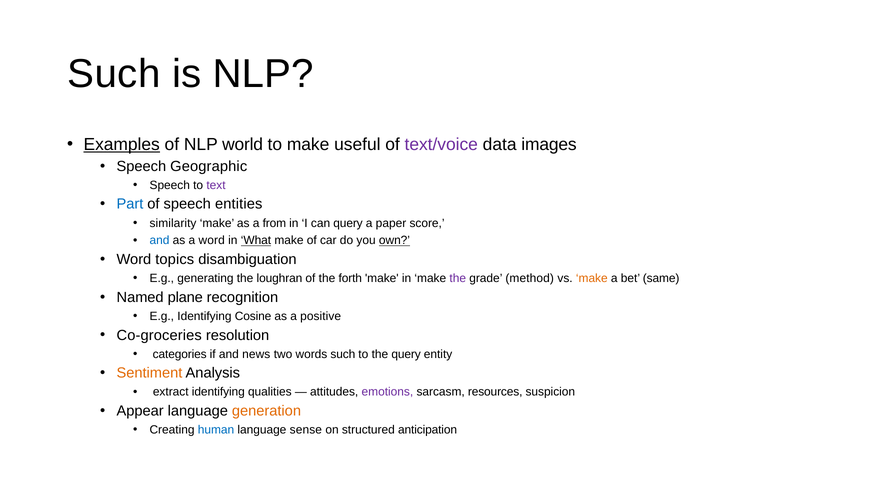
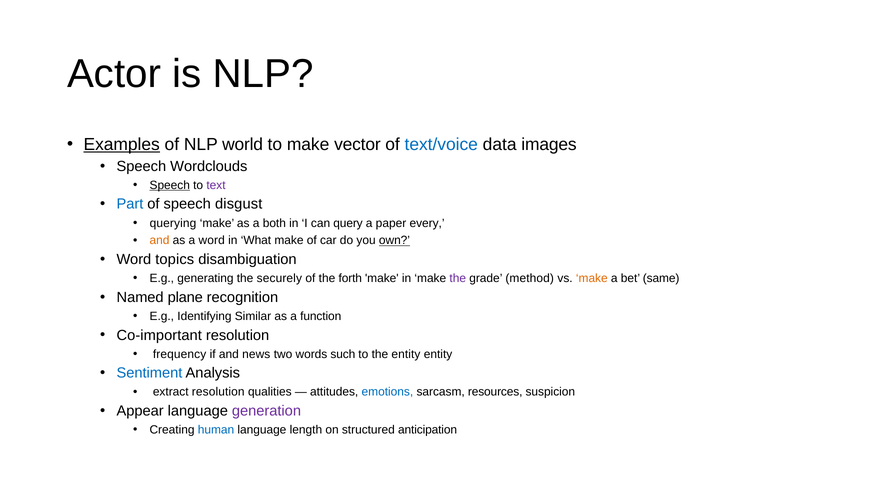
Such: Such -> Actor (114, 74)
useful: useful -> vector (357, 144)
text/voice colour: purple -> blue (441, 144)
Geographic: Geographic -> Wordclouds (209, 166)
Speech underline: none -> present (170, 185)
entities: entities -> disgust (239, 204)
similarity: similarity -> querying (173, 223)
from: from -> both (274, 223)
score: score -> every (427, 223)
and colour: blue -> orange (160, 241)
What underline: present -> none (256, 241)
loughran: loughran -> securely (279, 278)
Cosine: Cosine -> Similar (253, 316)
positive: positive -> function (321, 316)
Co-groceries: Co-groceries -> Co-important (159, 335)
categories: categories -> frequency (180, 354)
the query: query -> entity (406, 354)
Sentiment colour: orange -> blue (149, 373)
extract identifying: identifying -> resolution (218, 392)
emotions colour: purple -> blue (387, 392)
generation colour: orange -> purple (266, 411)
sense: sense -> length (306, 430)
